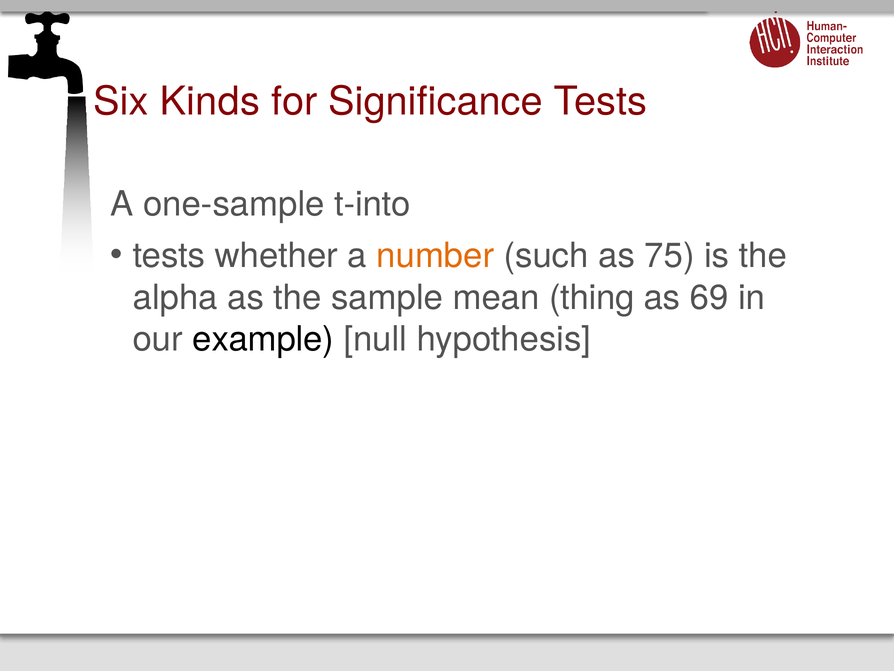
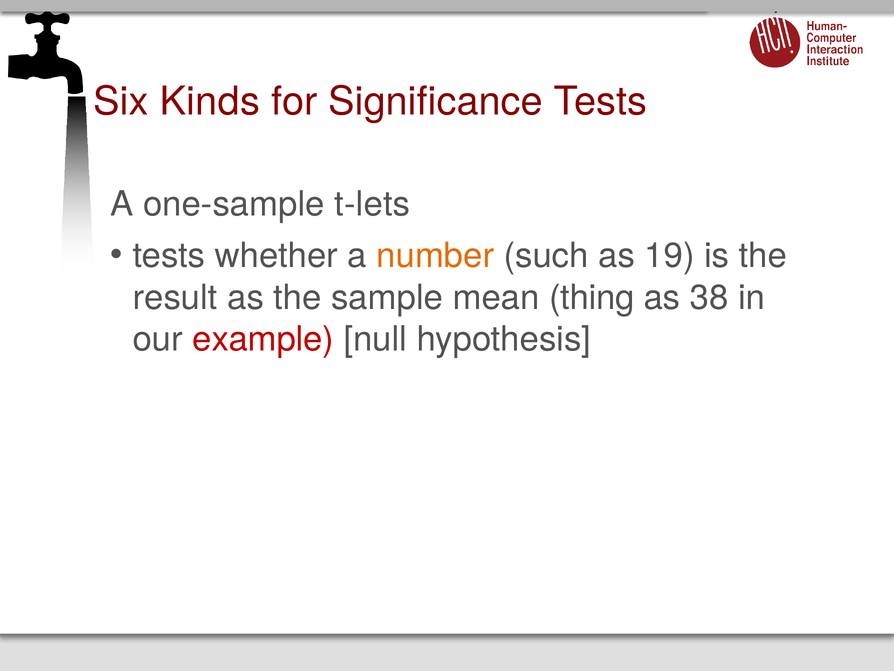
t-into: t-into -> t-lets (372, 204)
75: 75 -> 19 (670, 256)
alpha: alpha -> result (175, 297)
69: 69 -> 38 (709, 297)
example colour: black -> red (263, 339)
